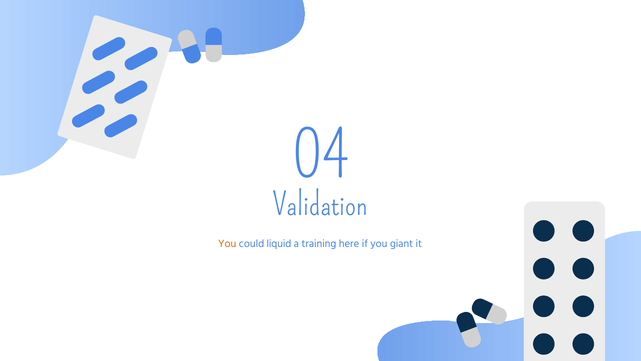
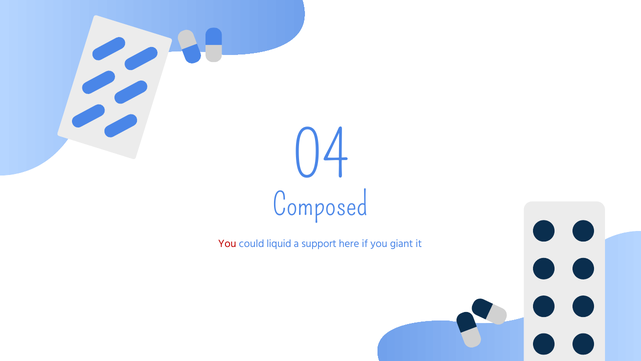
Validation: Validation -> Composed (320, 205)
You colour: orange -> red (227, 243)
training: training -> support (319, 243)
